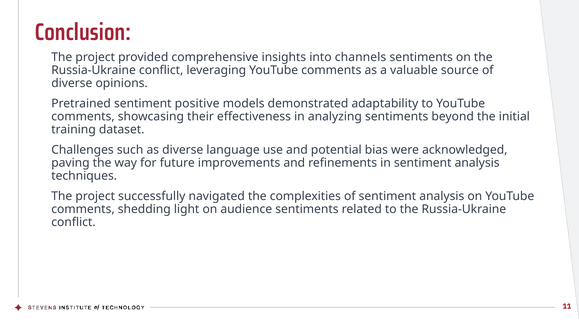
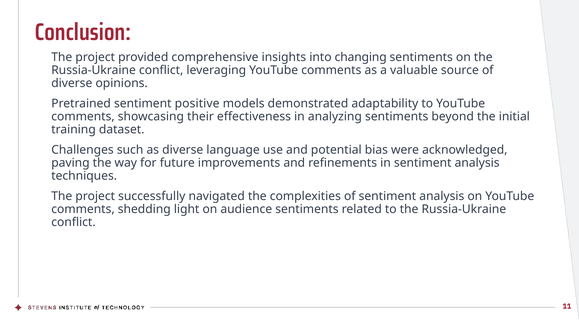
channels: channels -> changing (361, 57)
